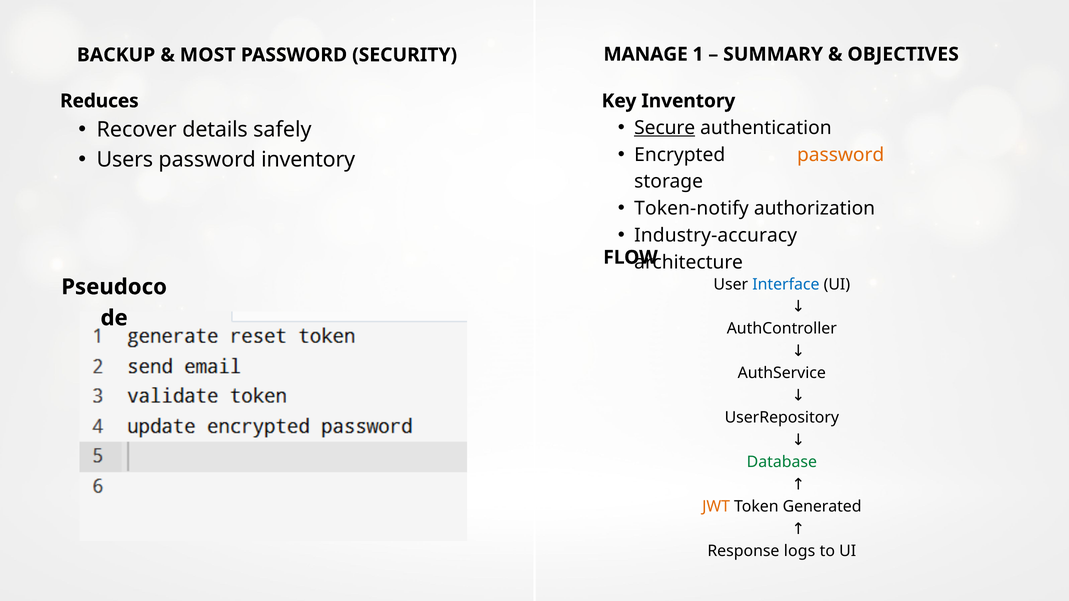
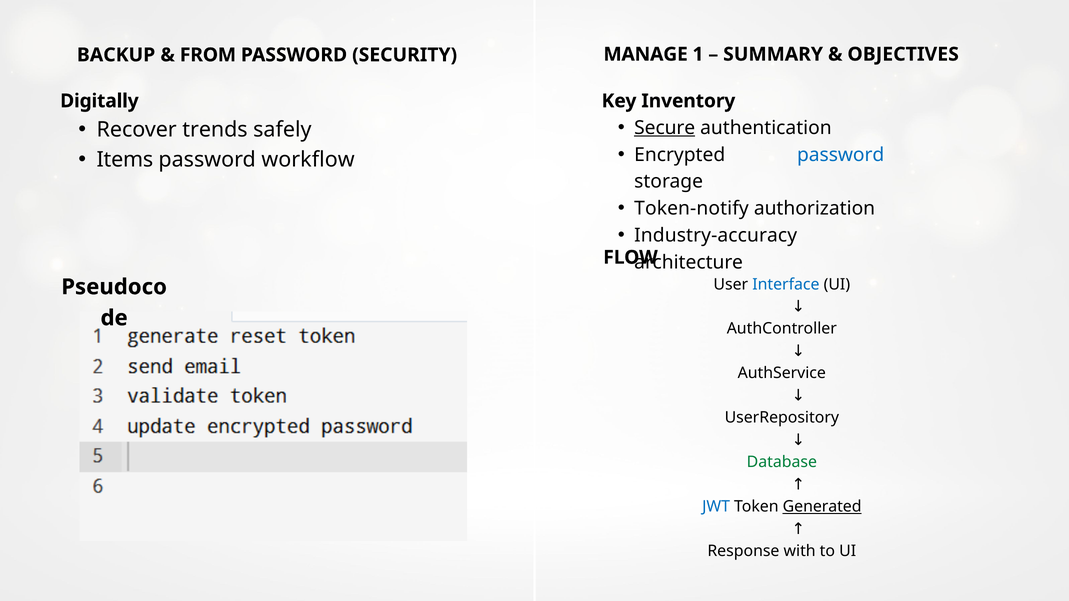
MOST: MOST -> FROM (208, 55)
Reduces: Reduces -> Digitally (99, 101)
details: details -> trends (215, 130)
password colour: orange -> blue (841, 155)
Users: Users -> Items (125, 160)
password inventory: inventory -> workflow (308, 160)
JWT colour: orange -> blue (716, 507)
Generated underline: none -> present (822, 507)
logs: logs -> with (800, 551)
